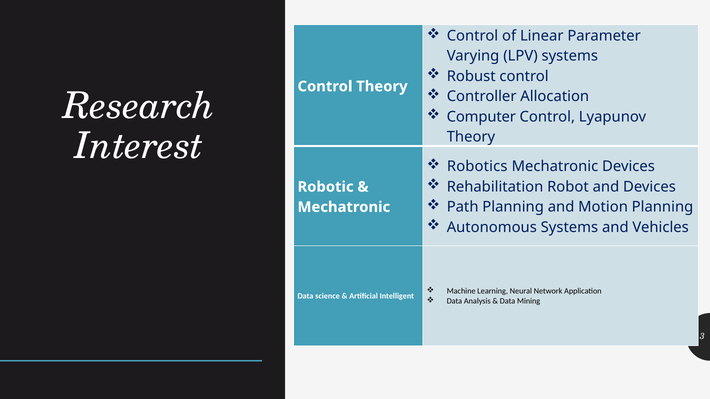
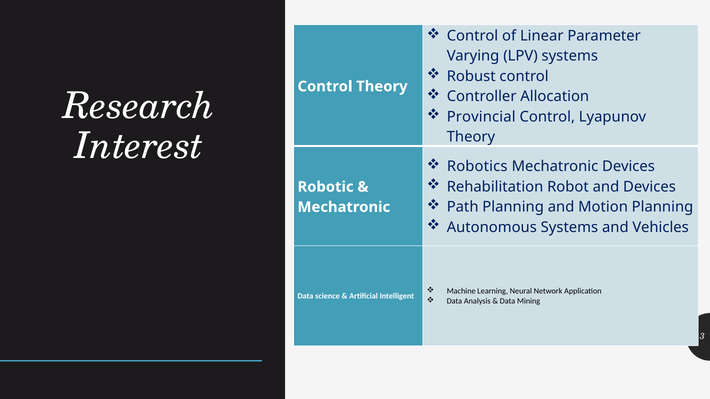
Computer: Computer -> Provincial (481, 117)
